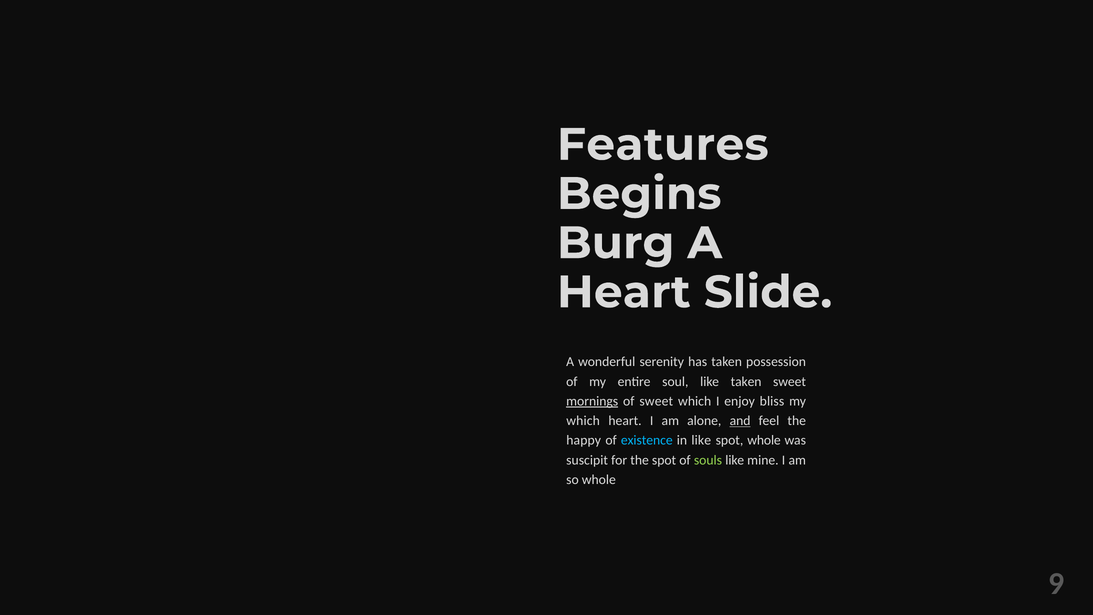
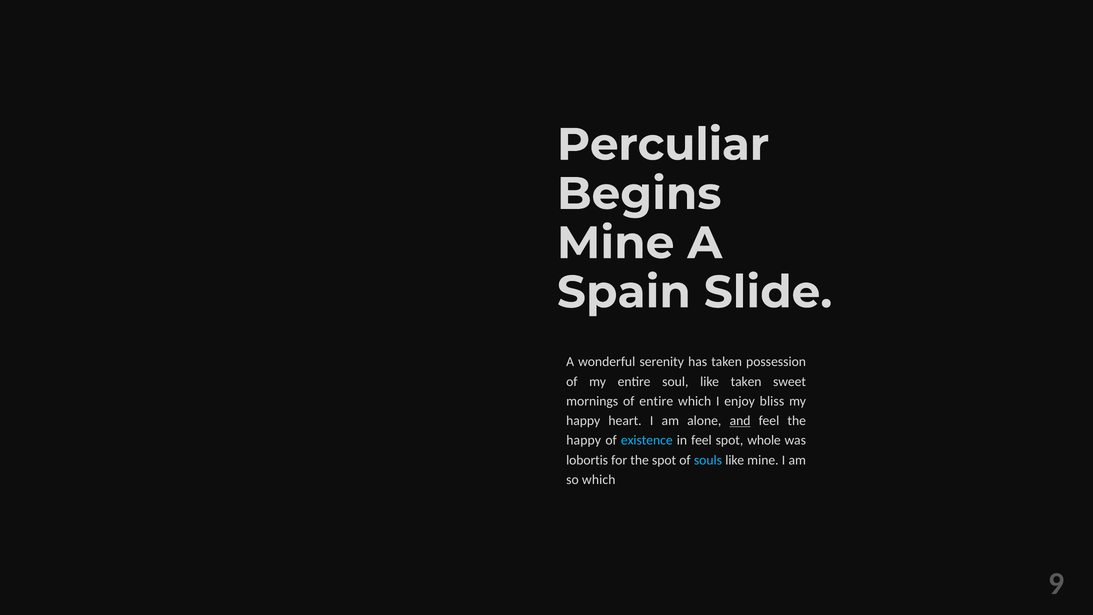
Features: Features -> Perculiar (663, 145)
Burg: Burg -> Mine (616, 243)
Heart: Heart -> Spain (624, 292)
mornings underline: present -> none (592, 401)
of sweet: sweet -> entire (656, 401)
which: which -> happy (583, 421)
in like: like -> feel (701, 440)
suscipit: suscipit -> lobortis (587, 460)
souls colour: light green -> light blue (708, 460)
so whole: whole -> which (599, 480)
